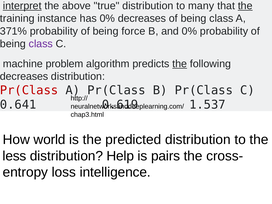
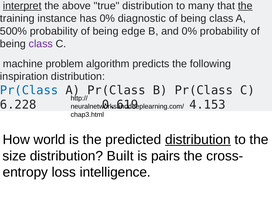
0% decreases: decreases -> diagnostic (142, 18)
371%: 371% -> 500% (13, 31)
force: force -> edge (133, 31)
the underline: present -> none (180, 64)
decreases: decreases -> inspiration (24, 77)
Pr(Class colour: red -> blue (29, 90)
0.641: 0.641 -> 6.228 (18, 105)
1.537: 1.537 -> 4.153 (207, 105)
distribution underline: none -> present (198, 140)
less: less -> size (14, 156)
Help: Help -> Built (120, 156)
